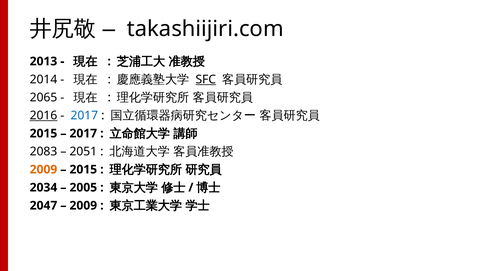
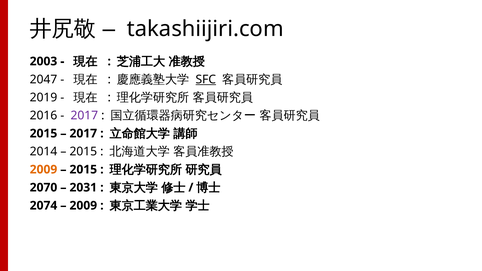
2013: 2013 -> 2003 (43, 61)
2014: 2014 -> 2047 (43, 79)
2065: 2065 -> 2019 (43, 97)
2016 underline: present -> none (43, 115)
2017 colour: blue -> purple (84, 115)
2083: 2083 -> 2014 (43, 152)
2051: 2051 -> 2015 (83, 152)
2034: 2034 -> 2070 (43, 188)
2005: 2005 -> 2031 (83, 188)
2047: 2047 -> 2074 (43, 206)
